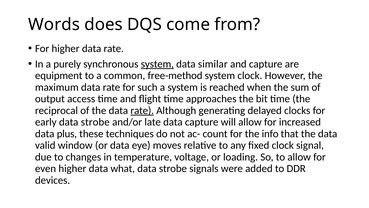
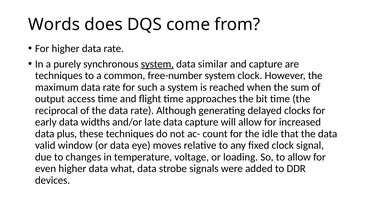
equipment: equipment -> techniques (59, 75)
free-method: free-method -> free-number (175, 75)
rate underline: present -> none (142, 110)
early data strobe: strobe -> widths (95, 122)
info: info -> idle (270, 134)
